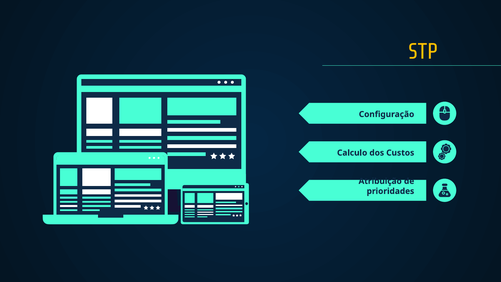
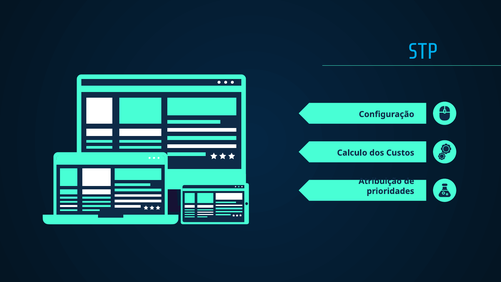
STP colour: yellow -> light blue (423, 51)
